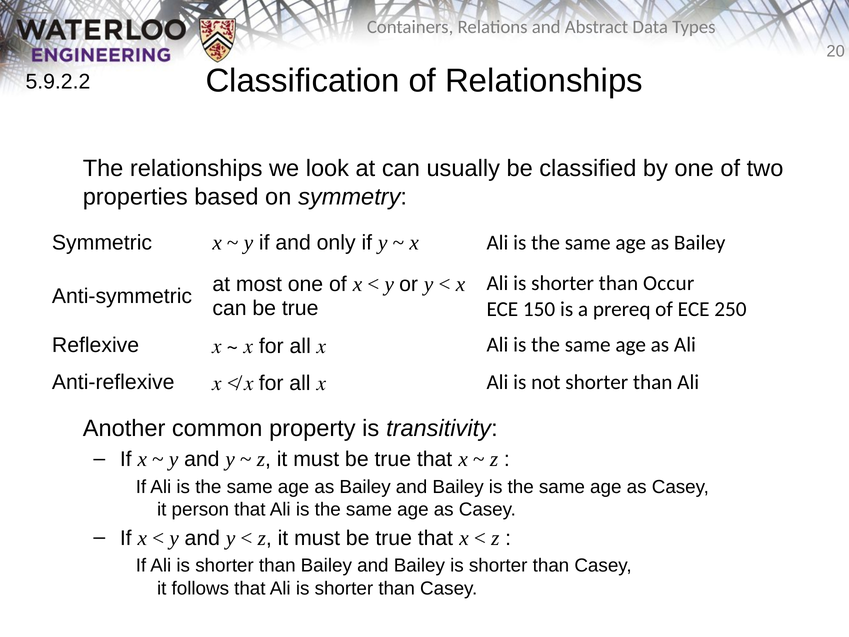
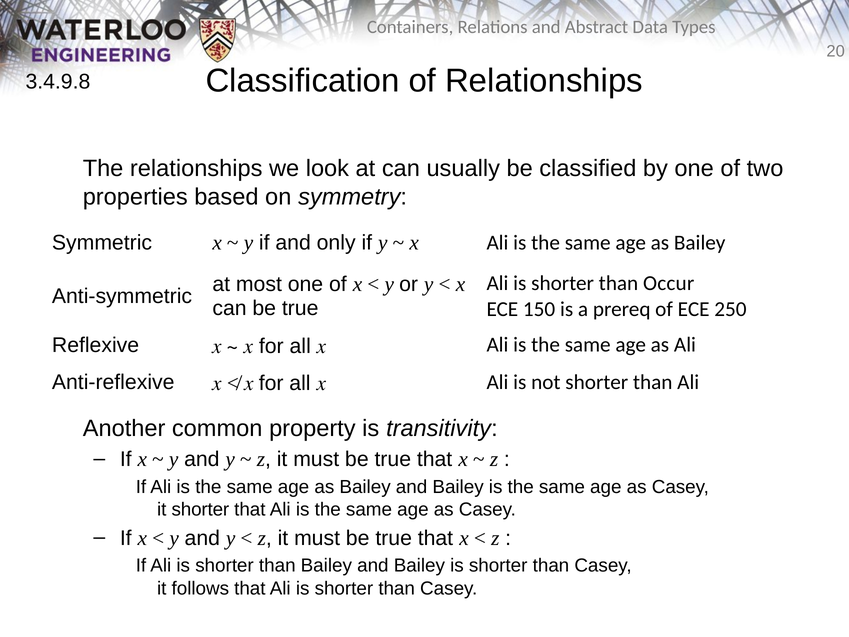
5.9.2.2: 5.9.2.2 -> 3.4.9.8 (58, 82)
it person: person -> shorter (200, 509)
